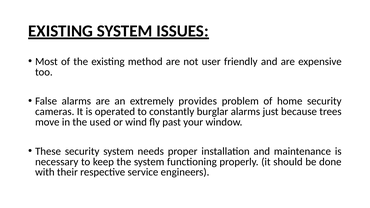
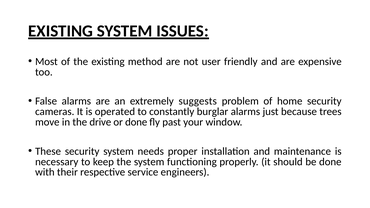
provides: provides -> suggests (198, 101)
used: used -> drive (100, 122)
or wind: wind -> done (136, 122)
